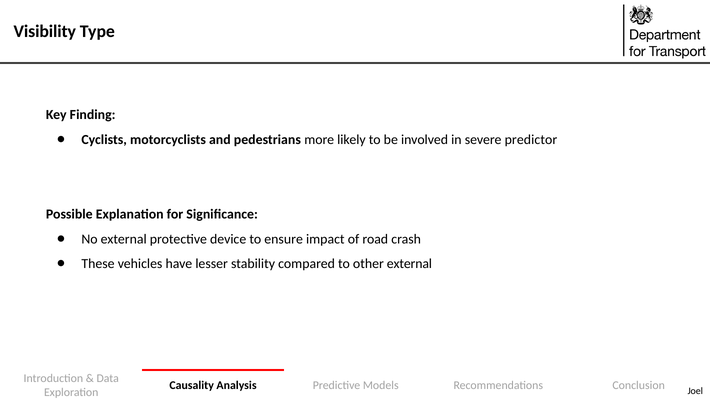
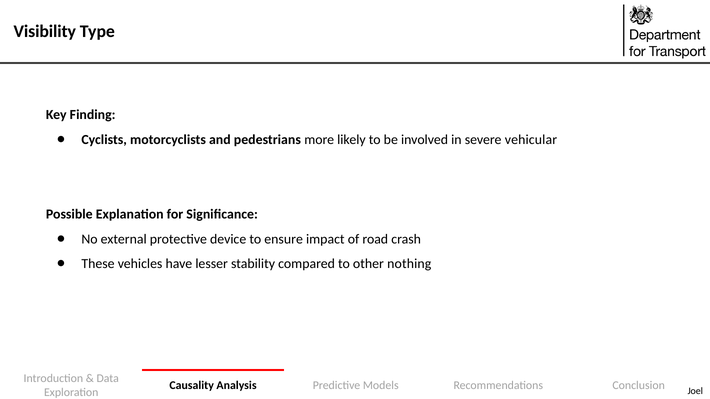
predictor: predictor -> vehicular (531, 140)
other external: external -> nothing (409, 264)
